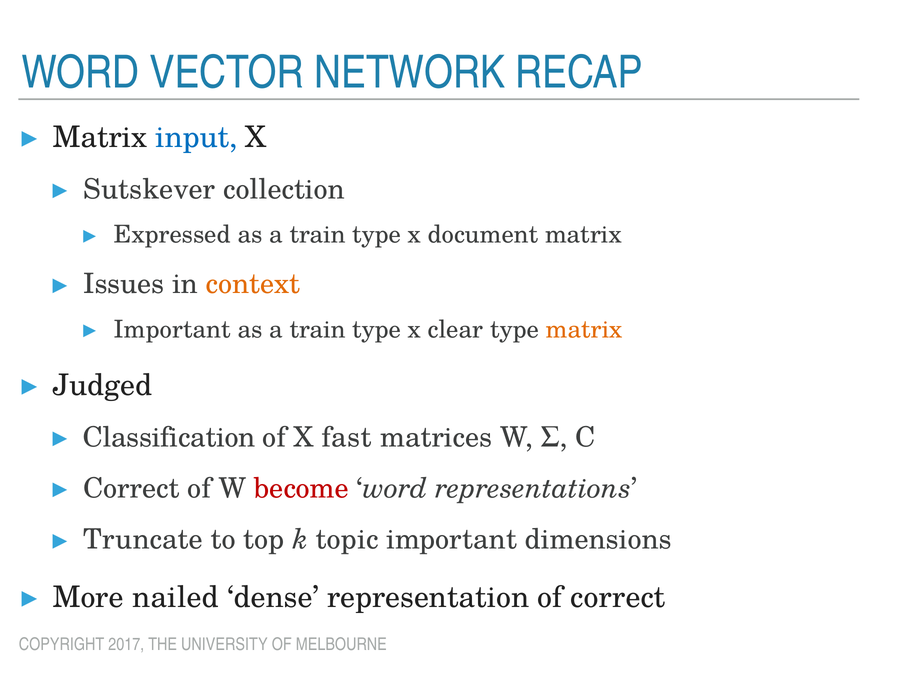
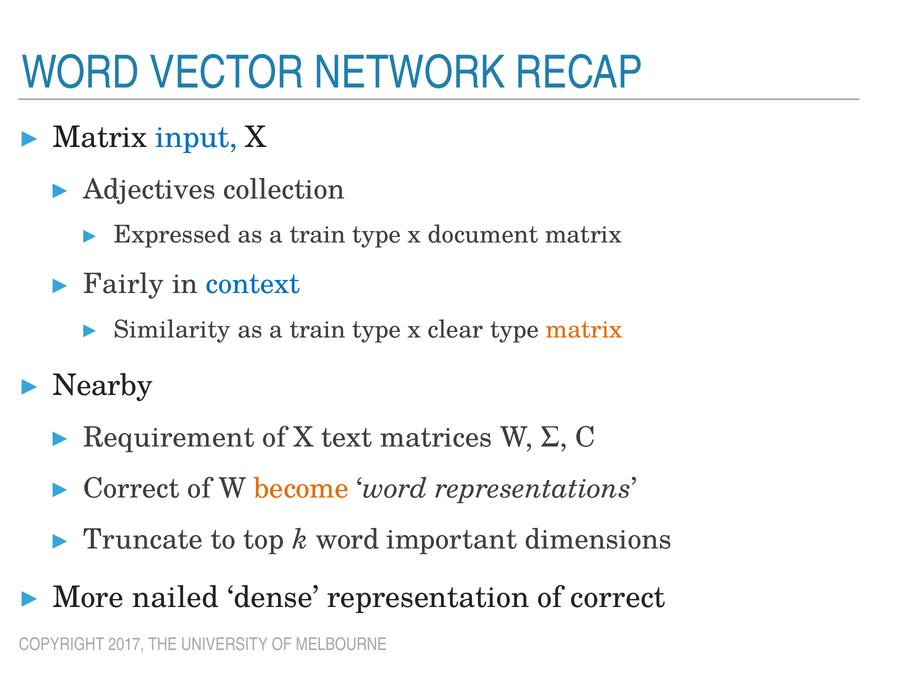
Sutskever: Sutskever -> Adjectives (149, 189)
Issues: Issues -> Fairly (124, 284)
context colour: orange -> blue (253, 284)
Important: Important -> Similarity (172, 329)
Judged: Judged -> Nearby (103, 385)
Classification: Classification -> Requirement (169, 437)
fast: fast -> text (347, 437)
become colour: red -> orange (301, 488)
k topic: topic -> word (347, 540)
